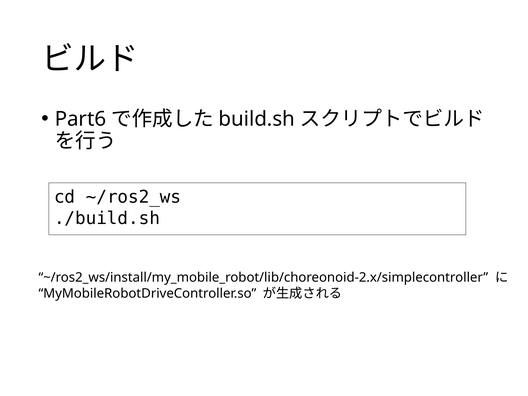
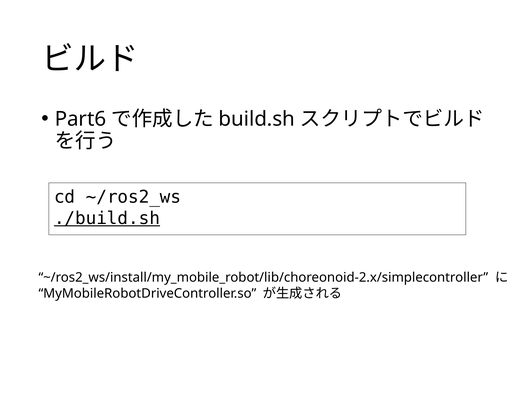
./build.sh underline: none -> present (107, 218)
